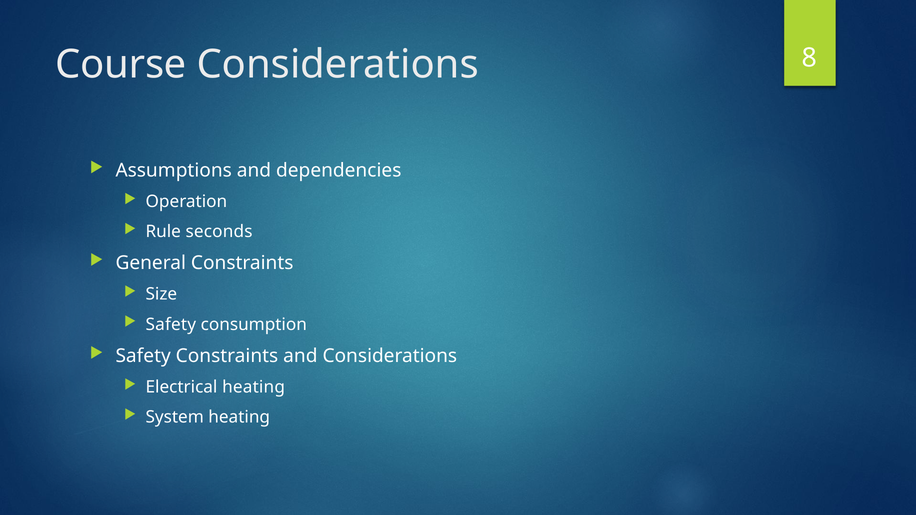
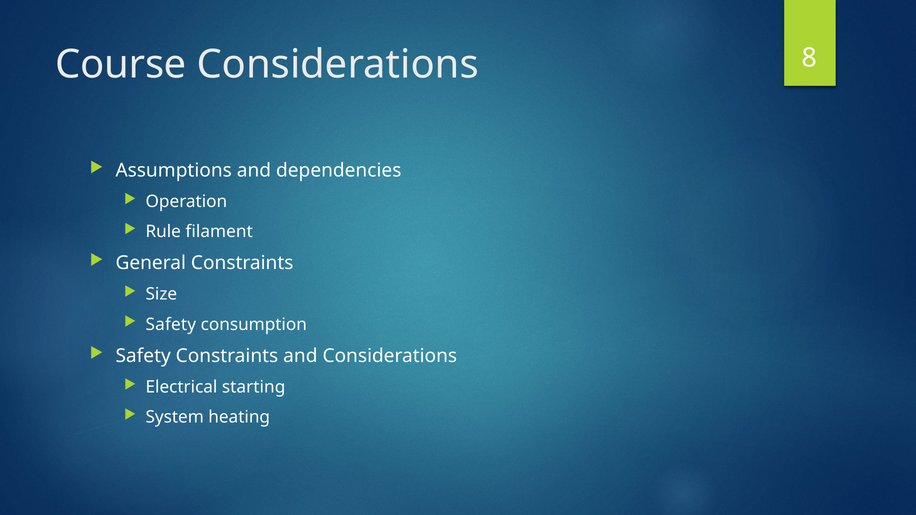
seconds: seconds -> filament (219, 232)
Electrical heating: heating -> starting (254, 387)
